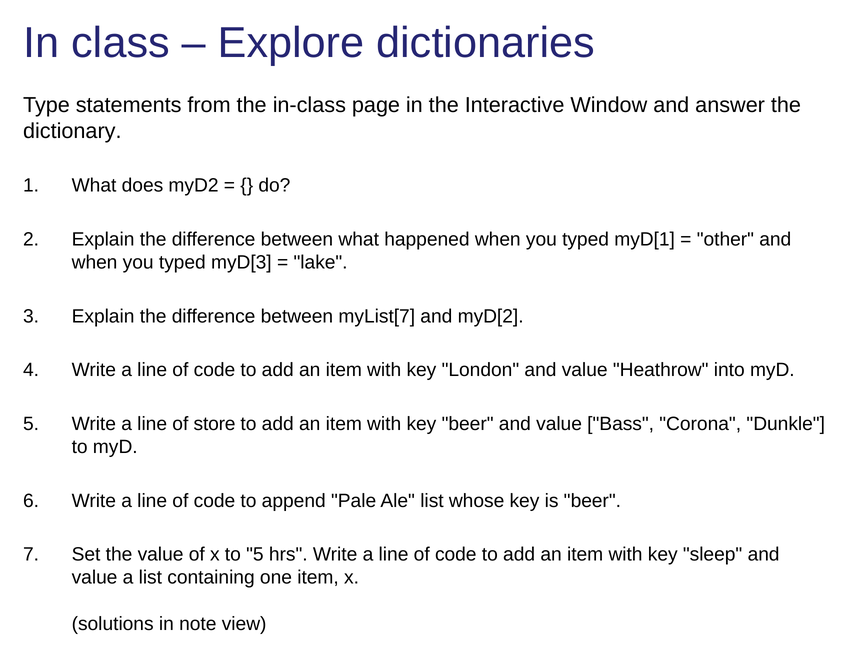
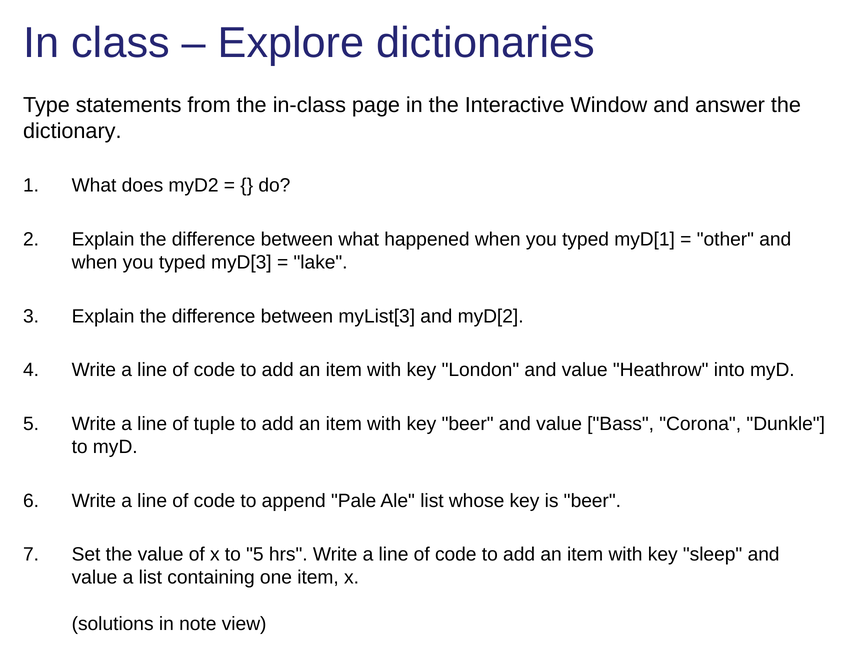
myList[7: myList[7 -> myList[3 (377, 316)
store: store -> tuple (214, 424)
